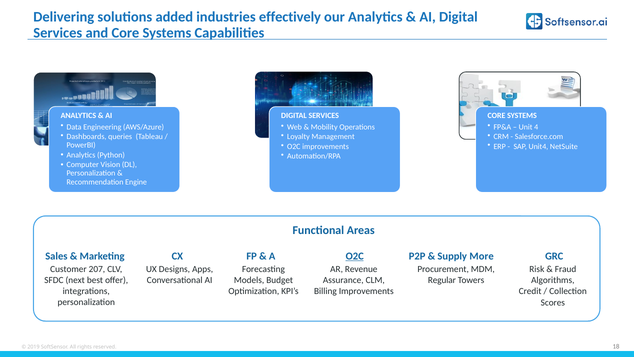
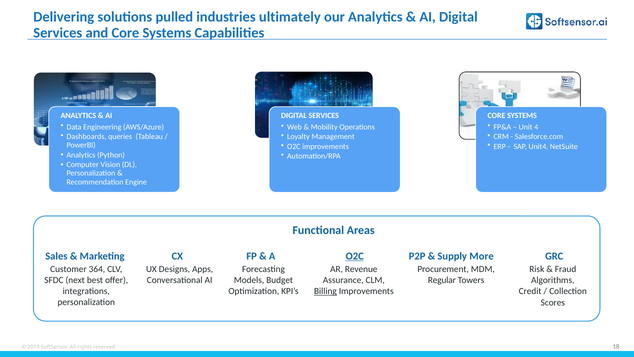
added: added -> pulled (174, 17)
effectively: effectively -> ultimately (290, 17)
207: 207 -> 364 (97, 269)
Billing underline: none -> present (325, 291)
